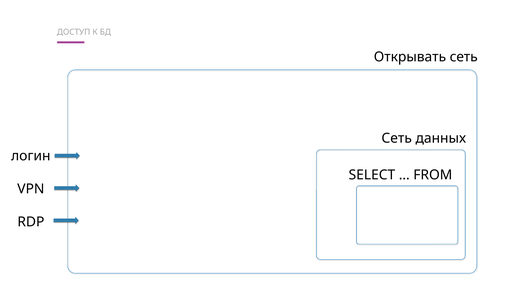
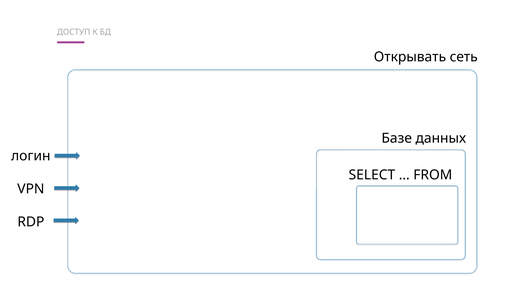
Сеть: Сеть -> Базе (397, 138)
